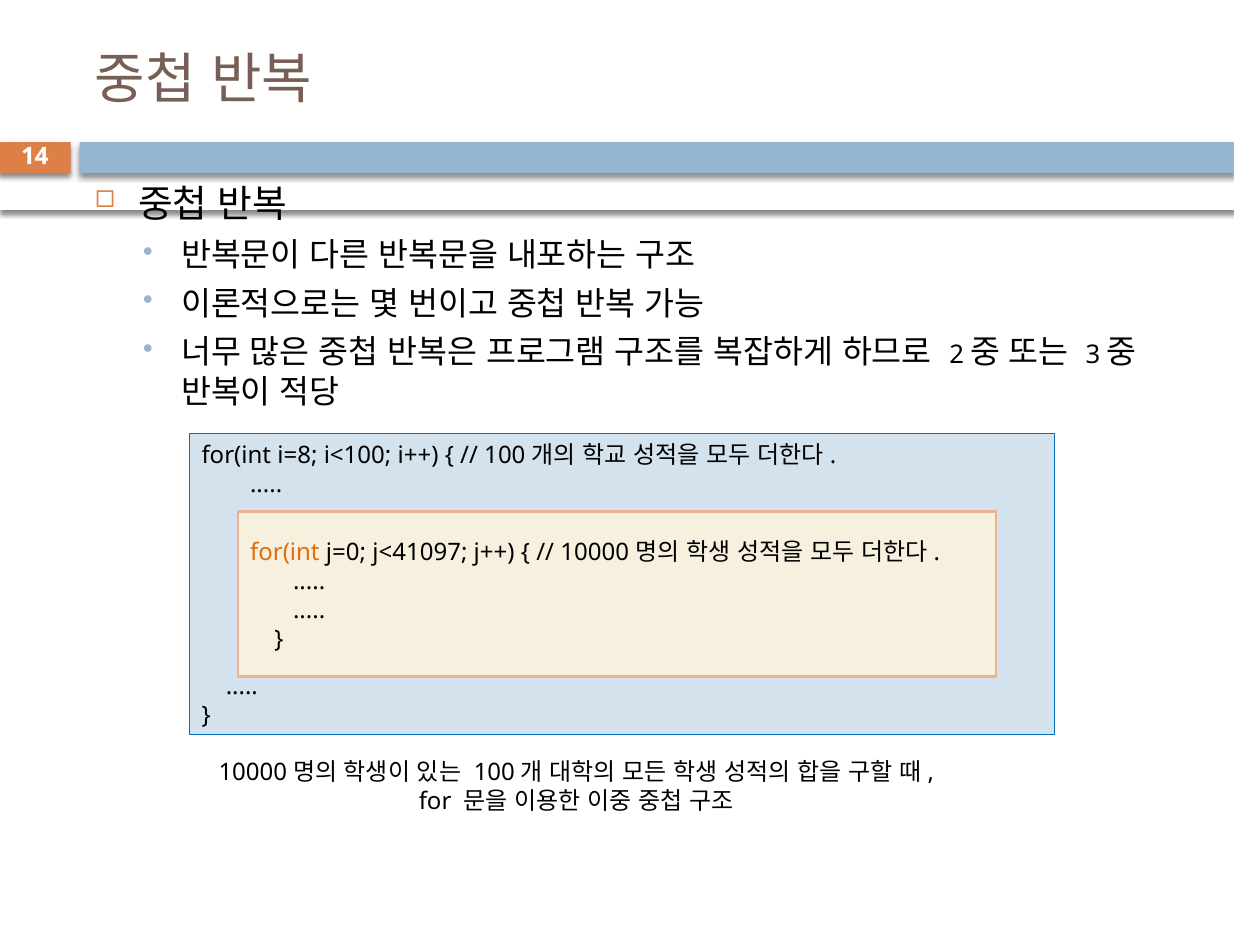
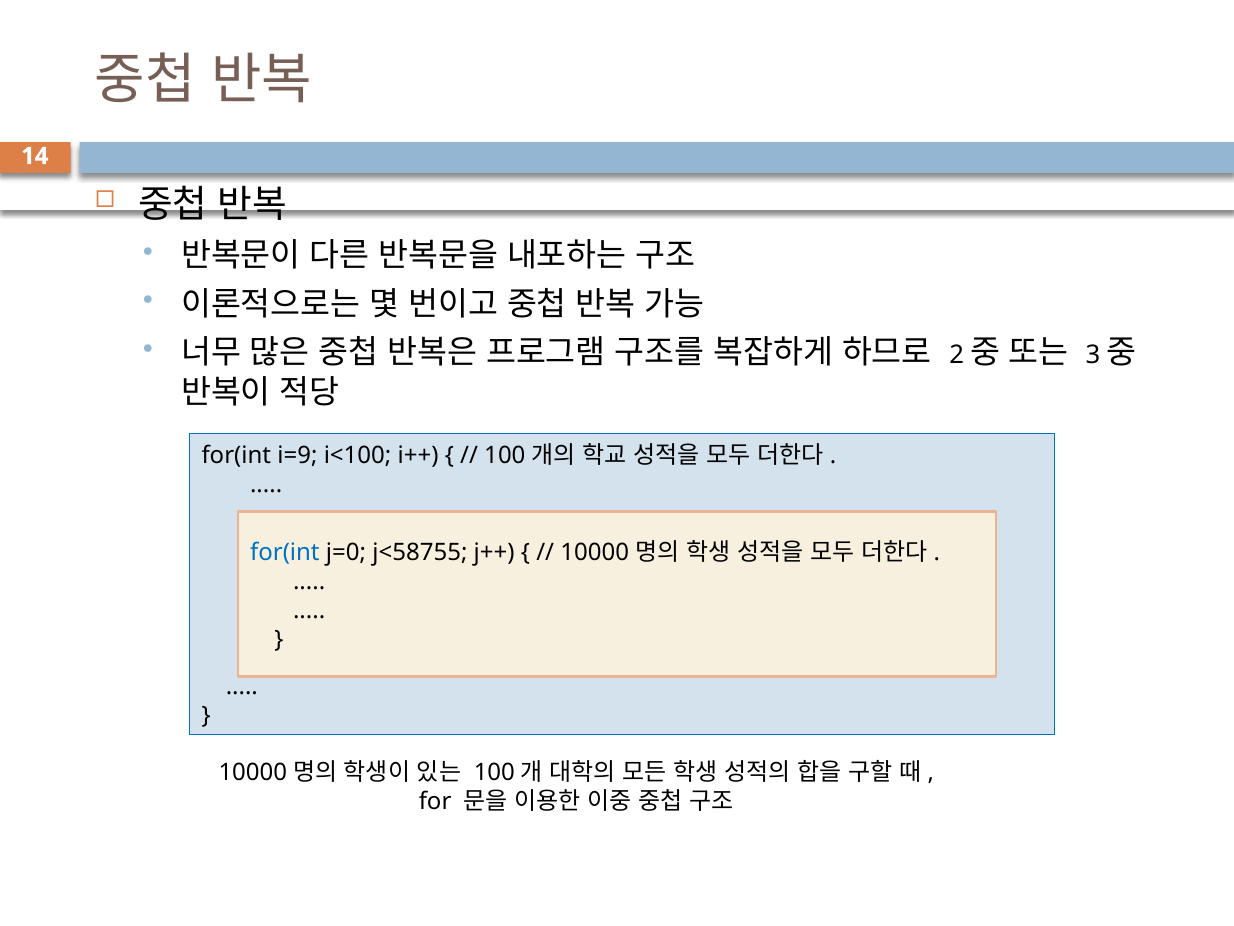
i=8: i=8 -> i=9 (297, 456)
for(int colour: orange -> blue (285, 552)
j<41097: j<41097 -> j<58755 (420, 552)
